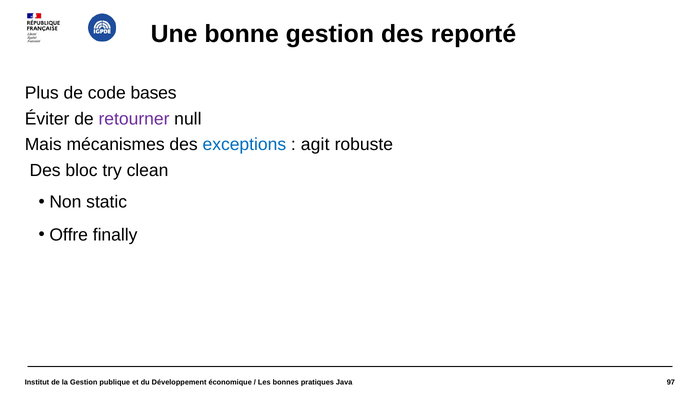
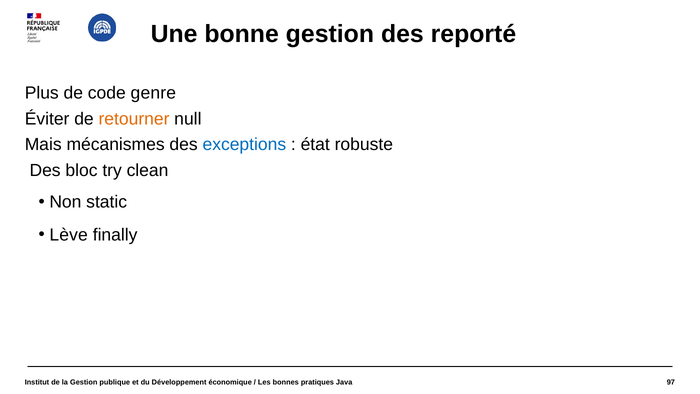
bases: bases -> genre (153, 93)
retourner colour: purple -> orange (134, 119)
agit: agit -> état (315, 145)
Offre: Offre -> Lève (69, 235)
